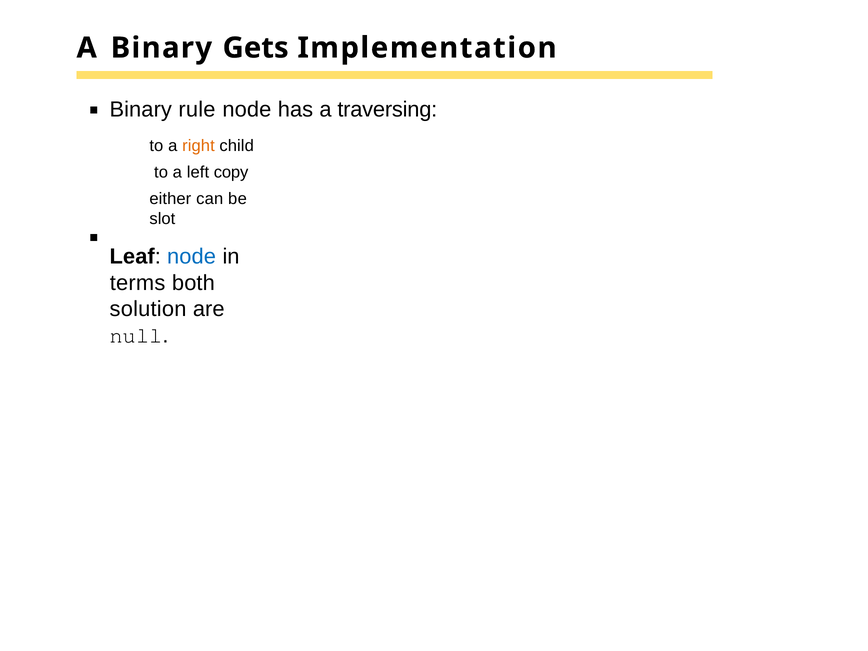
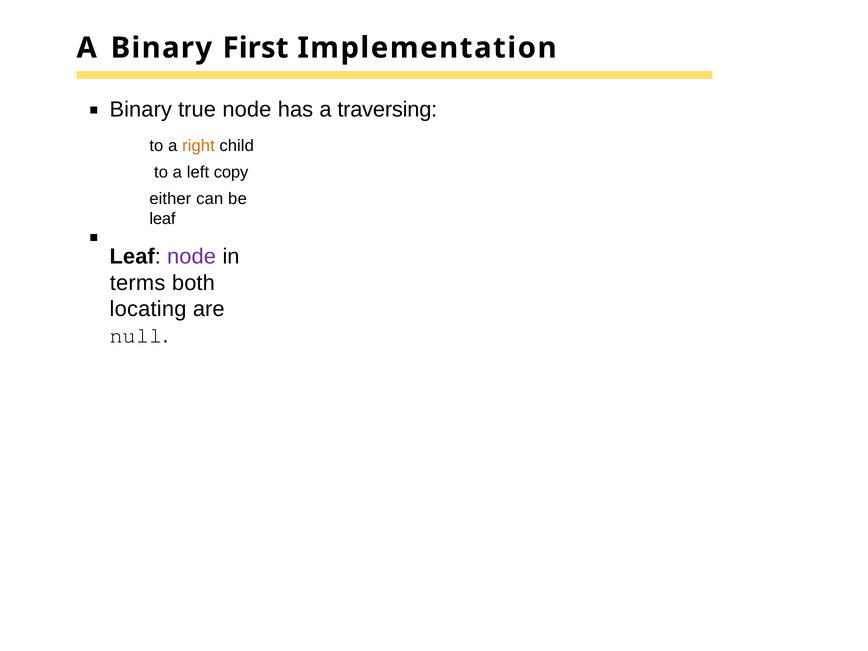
Gets: Gets -> First (256, 48)
rule: rule -> true (197, 109)
slot: slot -> leaf (162, 219)
node colour: blue -> purple (192, 257)
solution: solution -> locating (148, 309)
